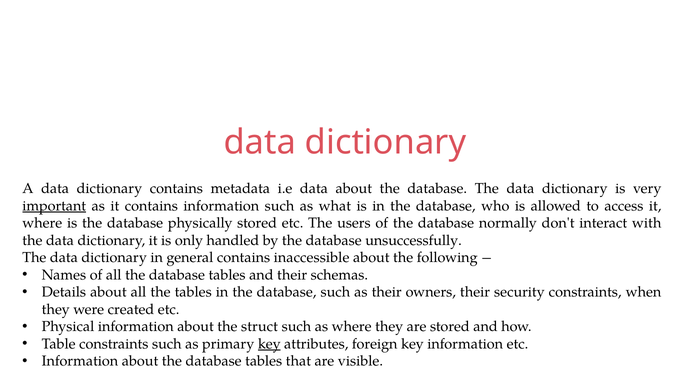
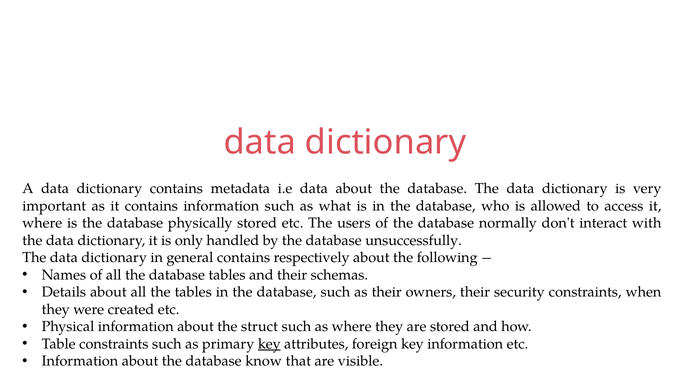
important underline: present -> none (54, 206)
inaccessible: inaccessible -> respectively (312, 258)
about the database tables: tables -> know (264, 361)
